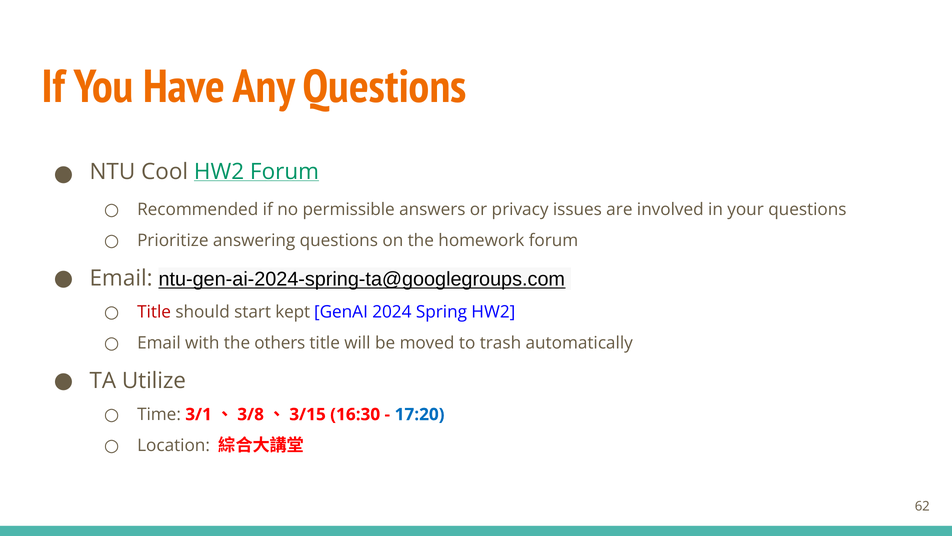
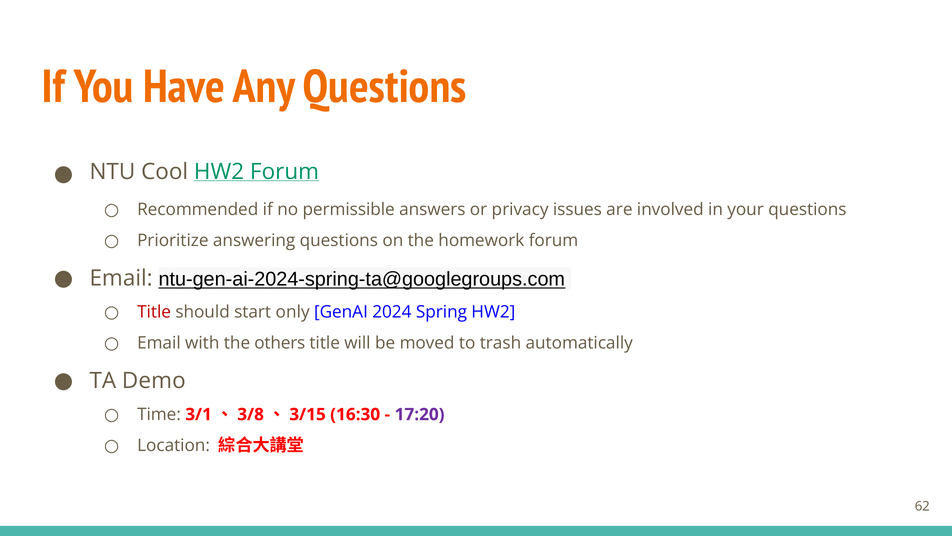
kept: kept -> only (293, 312)
Utilize: Utilize -> Demo (154, 380)
17:20 colour: blue -> purple (420, 414)
